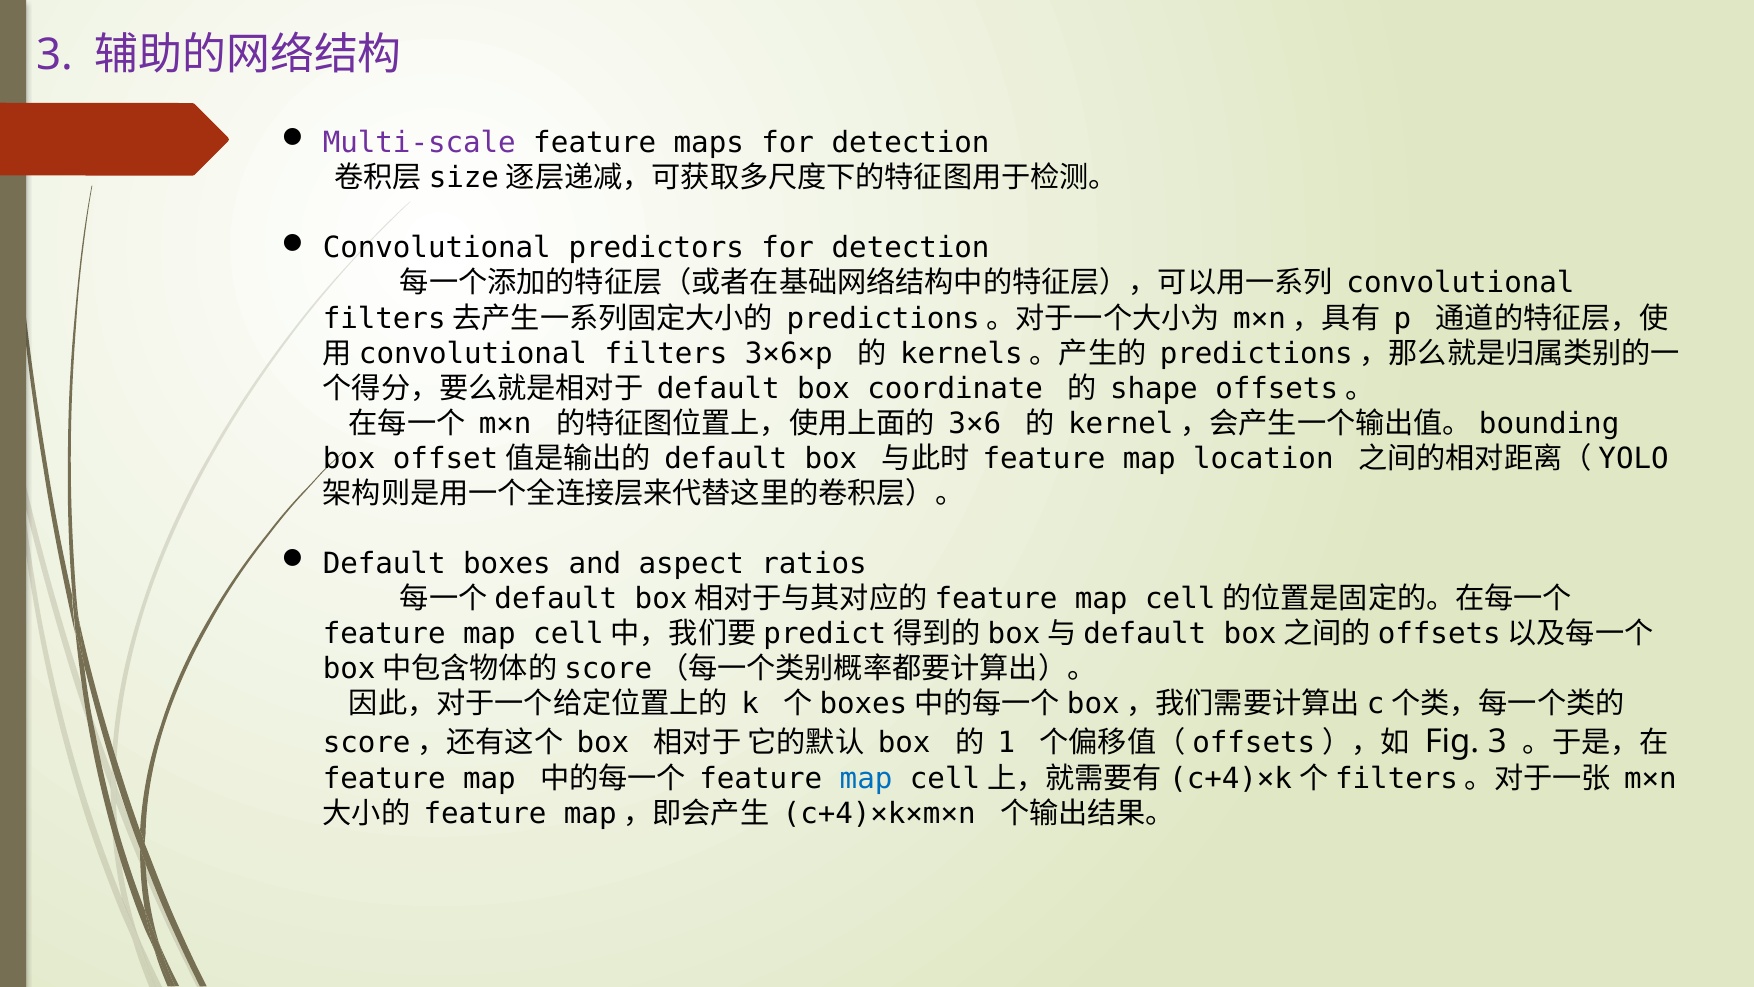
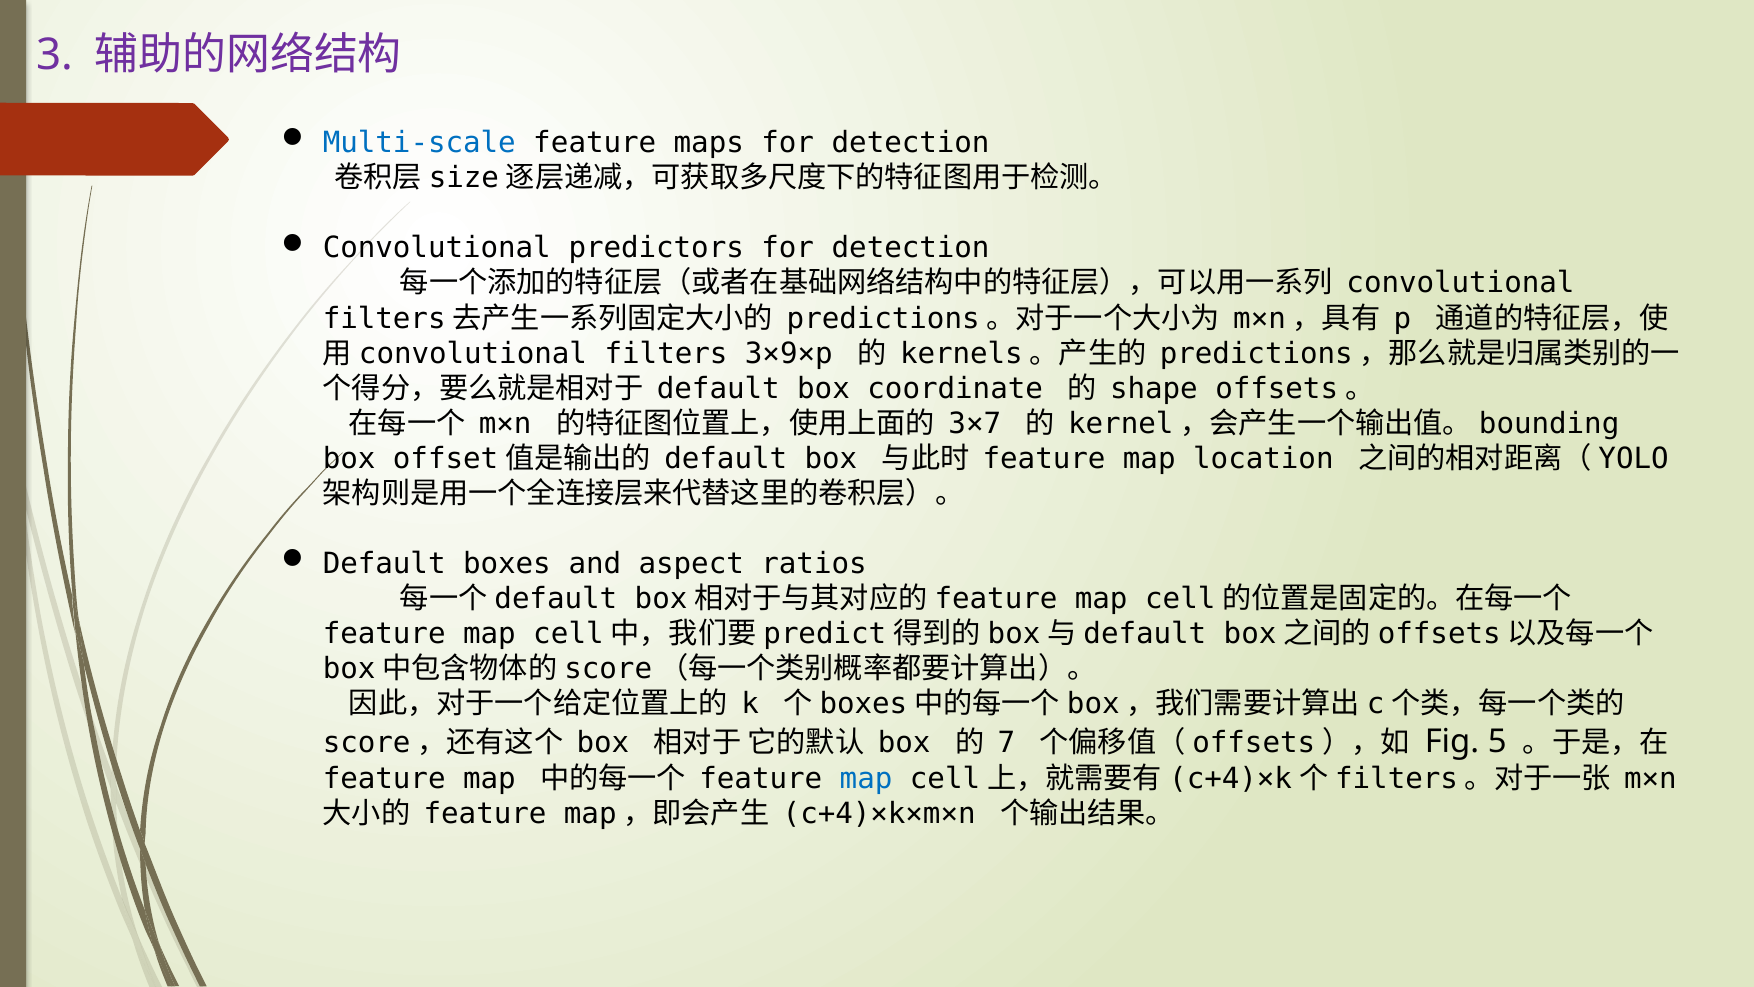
Multi-scale colour: purple -> blue (419, 143)
3×6×p: 3×6×p -> 3×9×p (789, 353)
3×6: 3×6 -> 3×7 (975, 423)
1: 1 -> 7 (1006, 743)
Fig 3: 3 -> 5 (1497, 741)
